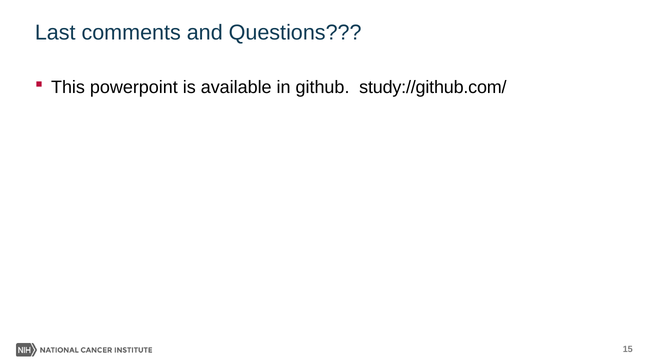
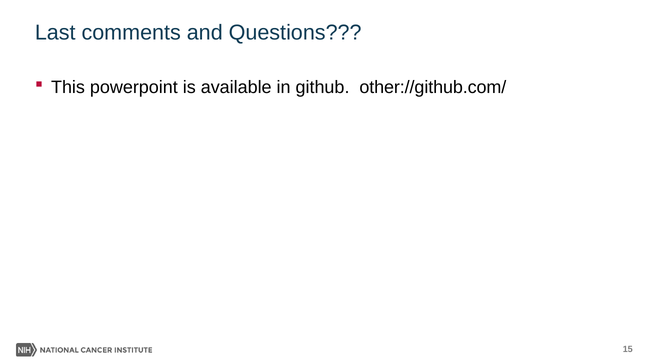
study://github.com/: study://github.com/ -> other://github.com/ (433, 88)
